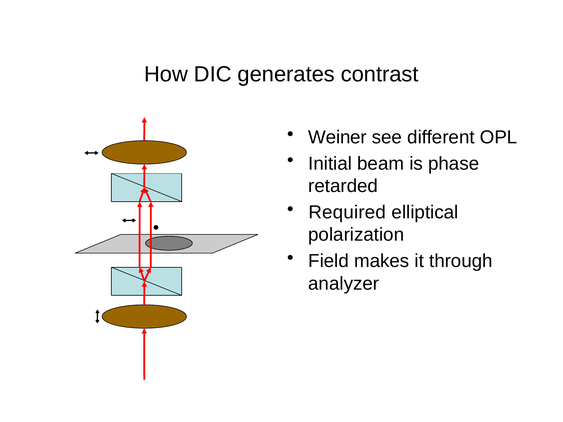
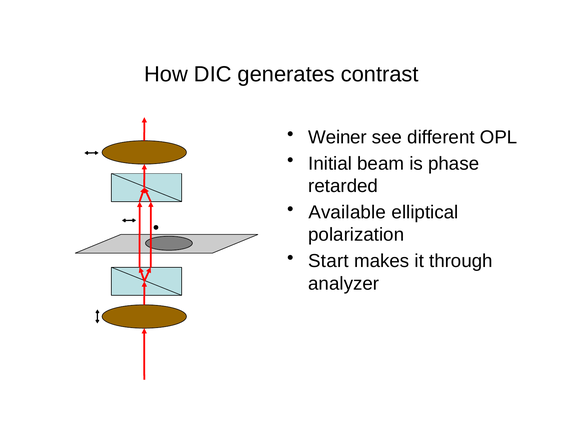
Required: Required -> Available (347, 212)
Field: Field -> Start (328, 261)
